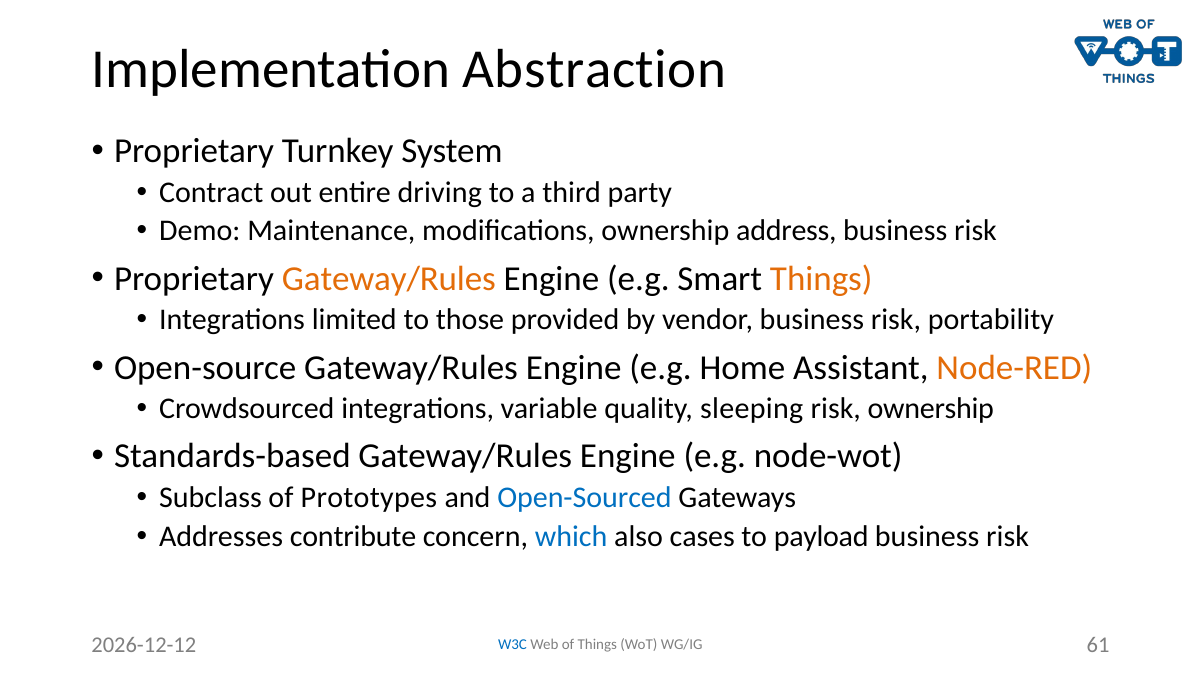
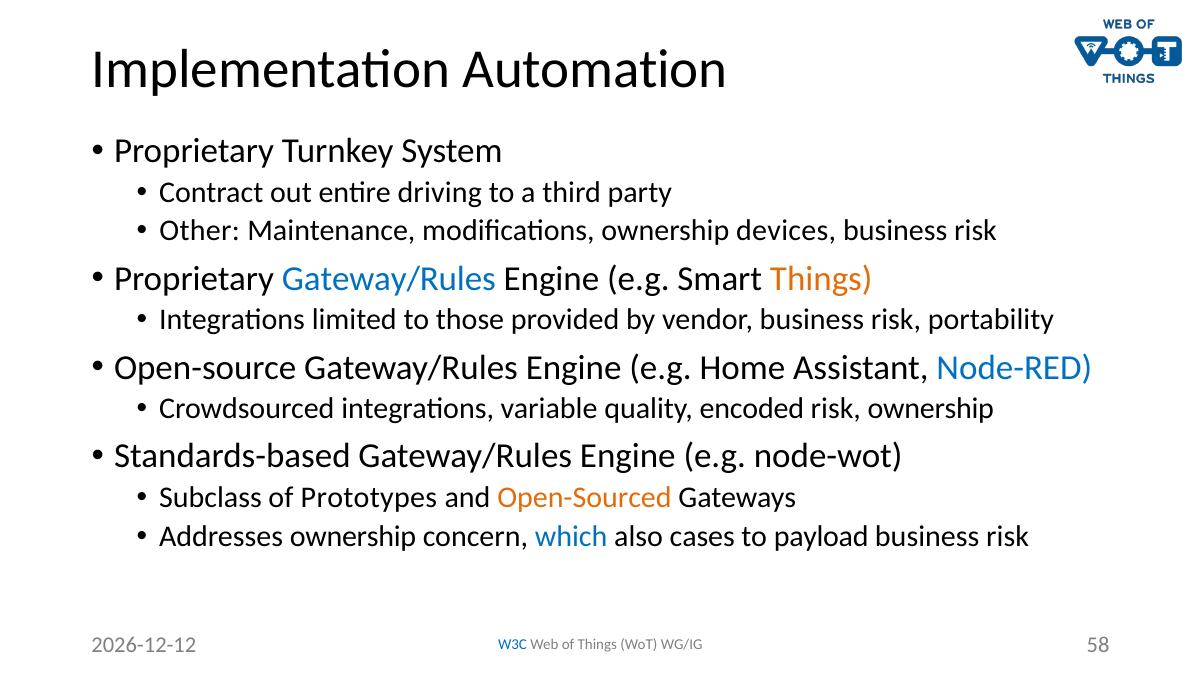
Abstraction: Abstraction -> Automation (595, 70)
Demo: Demo -> Other (200, 231)
address: address -> devices (786, 231)
Gateway/Rules colour: orange -> blue (389, 279)
Node-RED colour: orange -> blue (1014, 368)
sleeping: sleeping -> encoded (752, 409)
Open-Sourced colour: blue -> orange (584, 498)
Addresses contribute: contribute -> ownership (353, 537)
61: 61 -> 58 (1098, 646)
